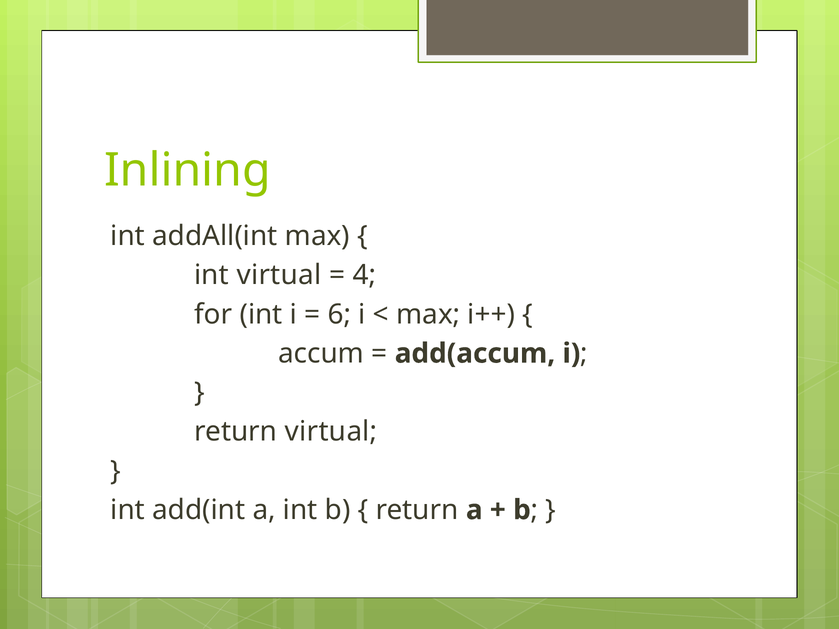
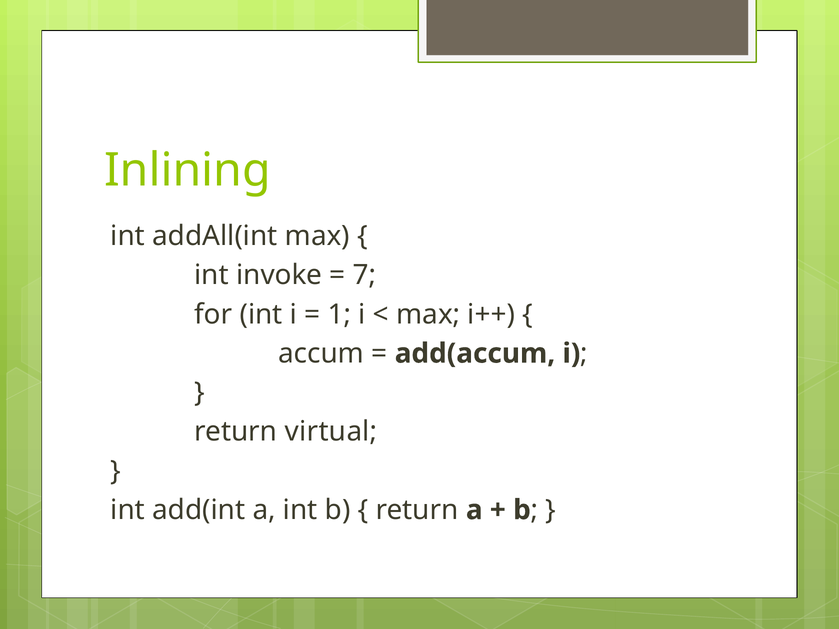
int virtual: virtual -> invoke (279, 275)
4: 4 -> 7 (364, 275)
6: 6 -> 1 (339, 314)
